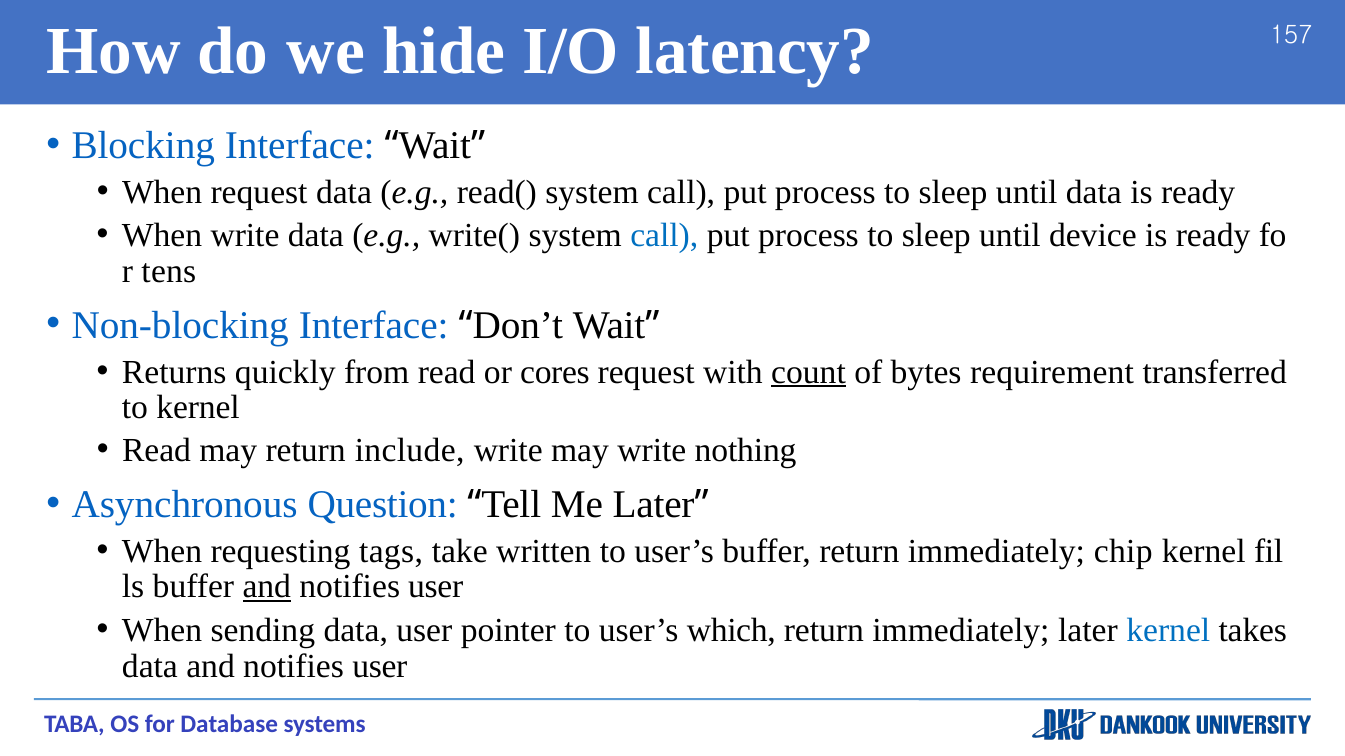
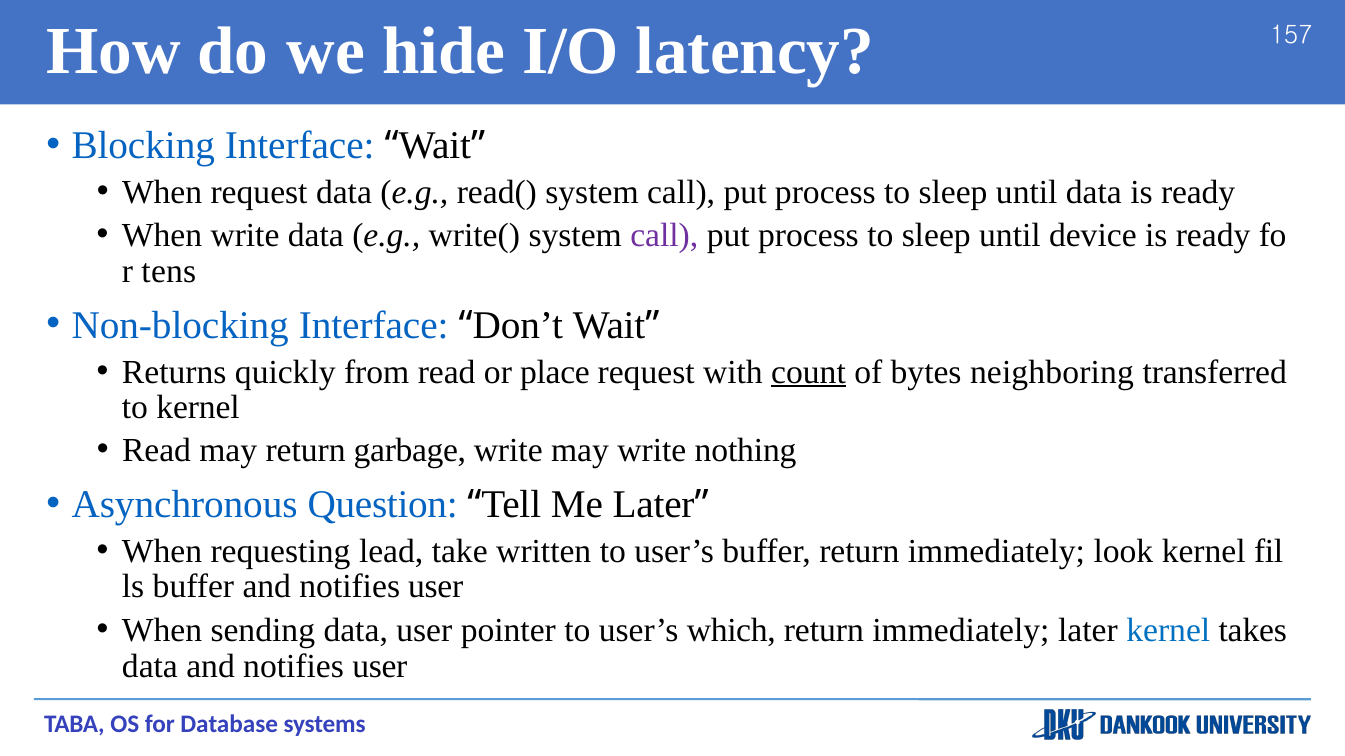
call colour: blue -> purple (664, 235)
cores: cores -> place (555, 372)
requirement: requirement -> neighboring (1052, 372)
include: include -> garbage (410, 451)
tags: tags -> lead (391, 552)
chip: chip -> look (1123, 552)
and underline: present -> none (267, 587)
